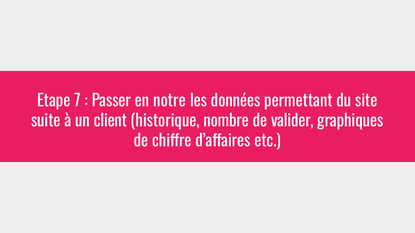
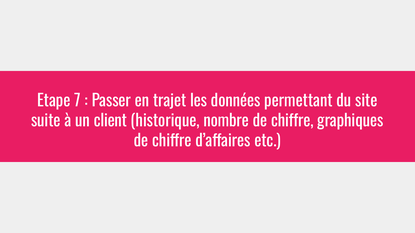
notre: notre -> trajet (170, 101)
nombre de valider: valider -> chiffre (292, 121)
